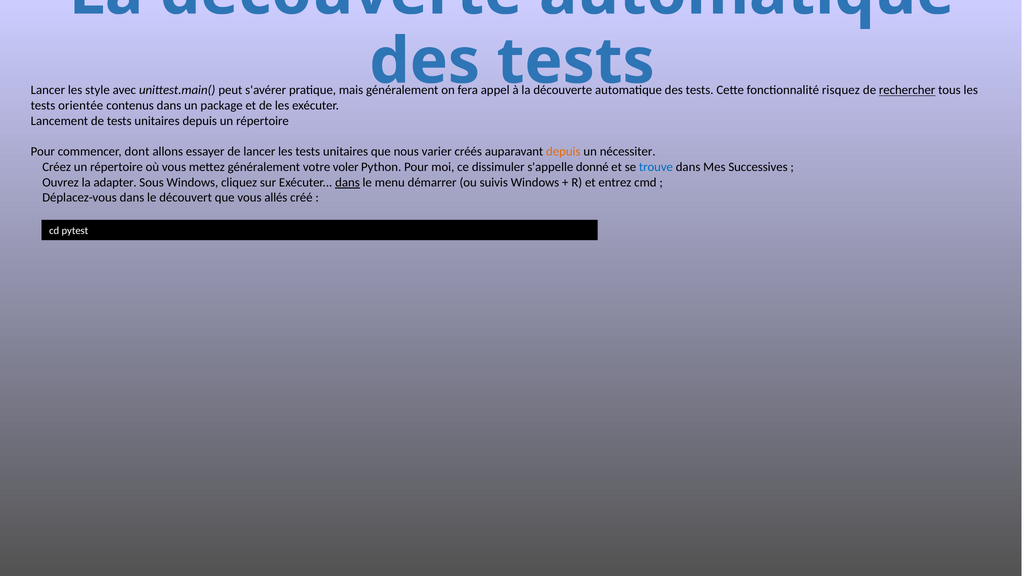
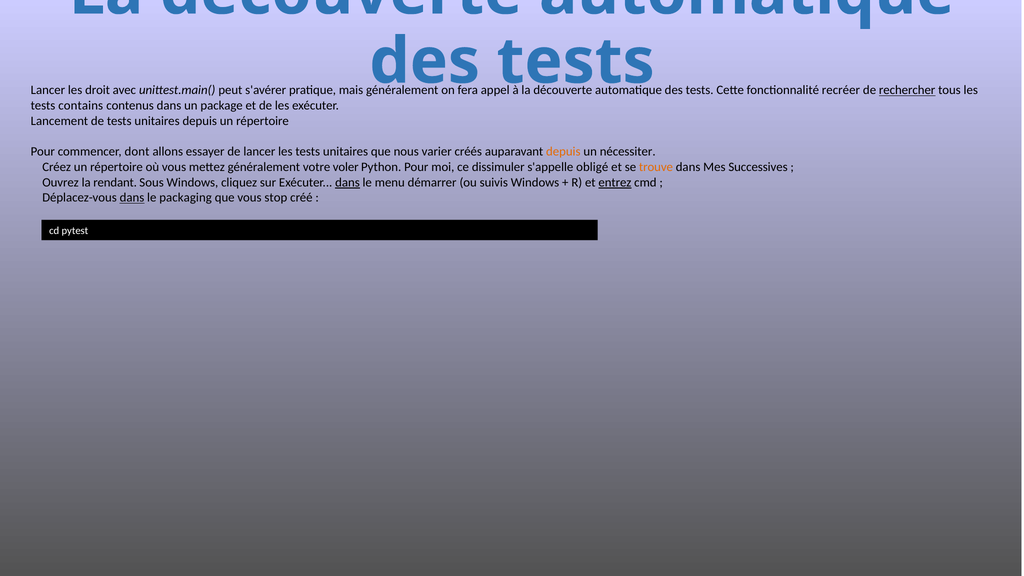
style: style -> droit (98, 90)
risquez: risquez -> recréer (841, 90)
orientée: orientée -> contains (81, 106)
donné: donné -> obligé (592, 167)
trouve colour: blue -> orange (656, 167)
adapter: adapter -> rendant (115, 182)
entrez underline: none -> present (615, 182)
dans underline: none -> present (132, 198)
découvert: découvert -> packaging (186, 198)
allés: allés -> stop (276, 198)
